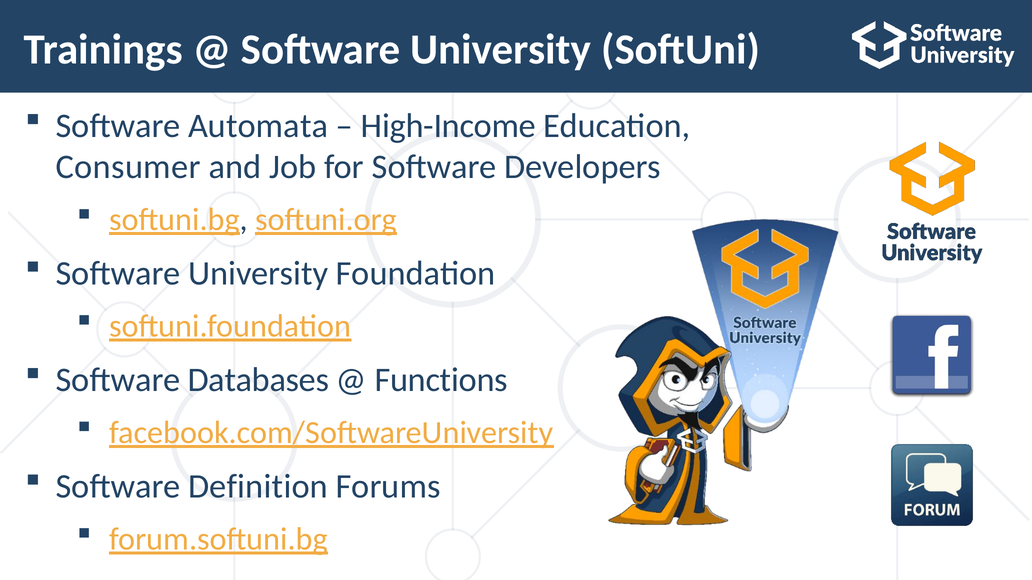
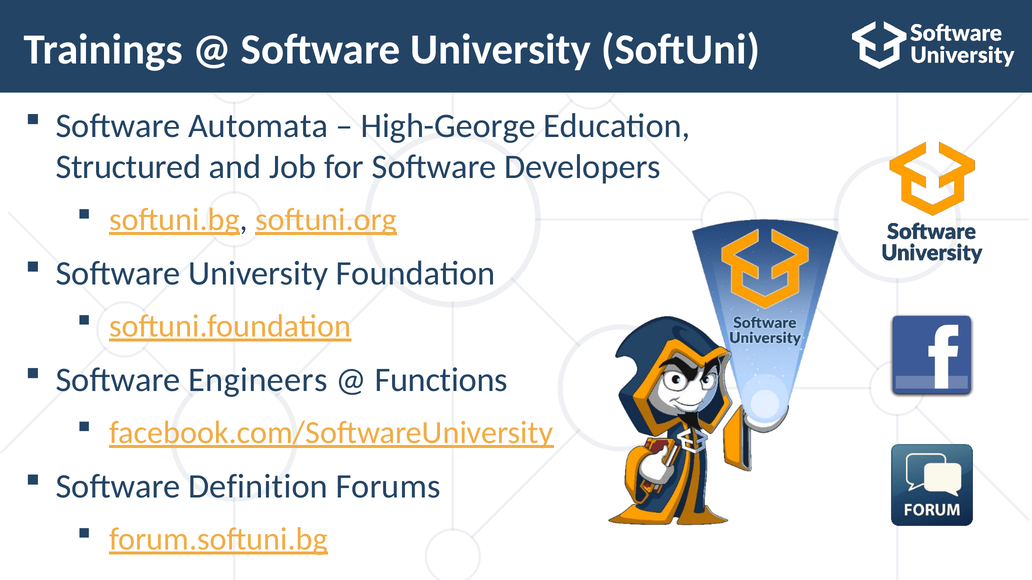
High-Income: High-Income -> High-George (448, 126)
Consumer: Consumer -> Structured (129, 167)
Databases: Databases -> Engineers (258, 380)
